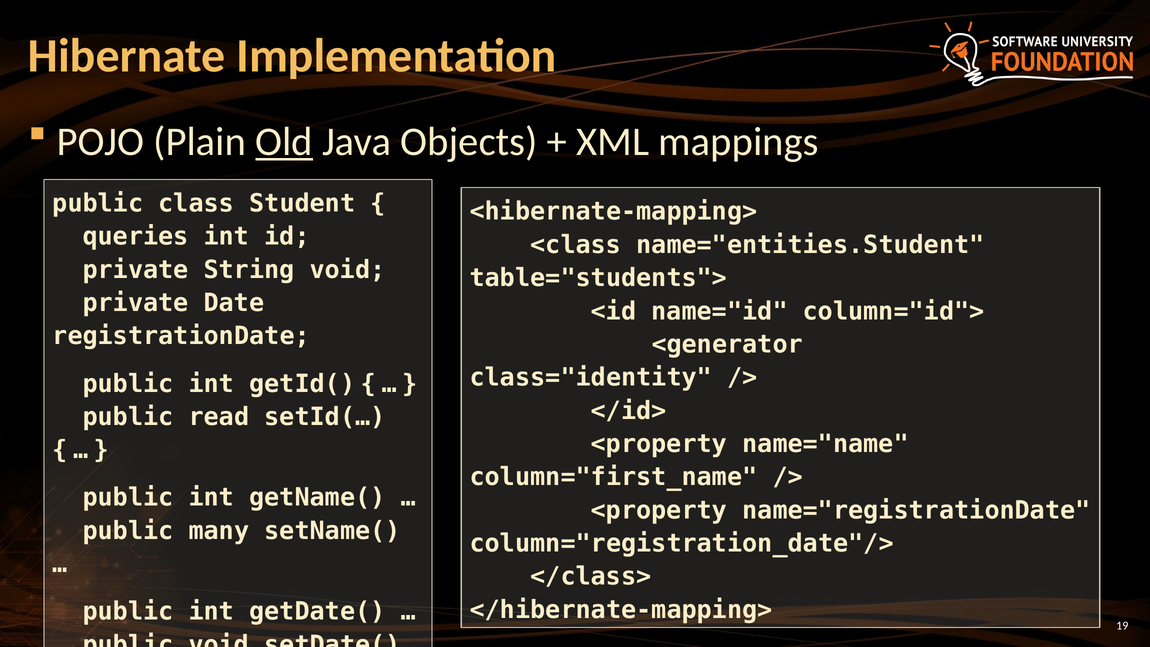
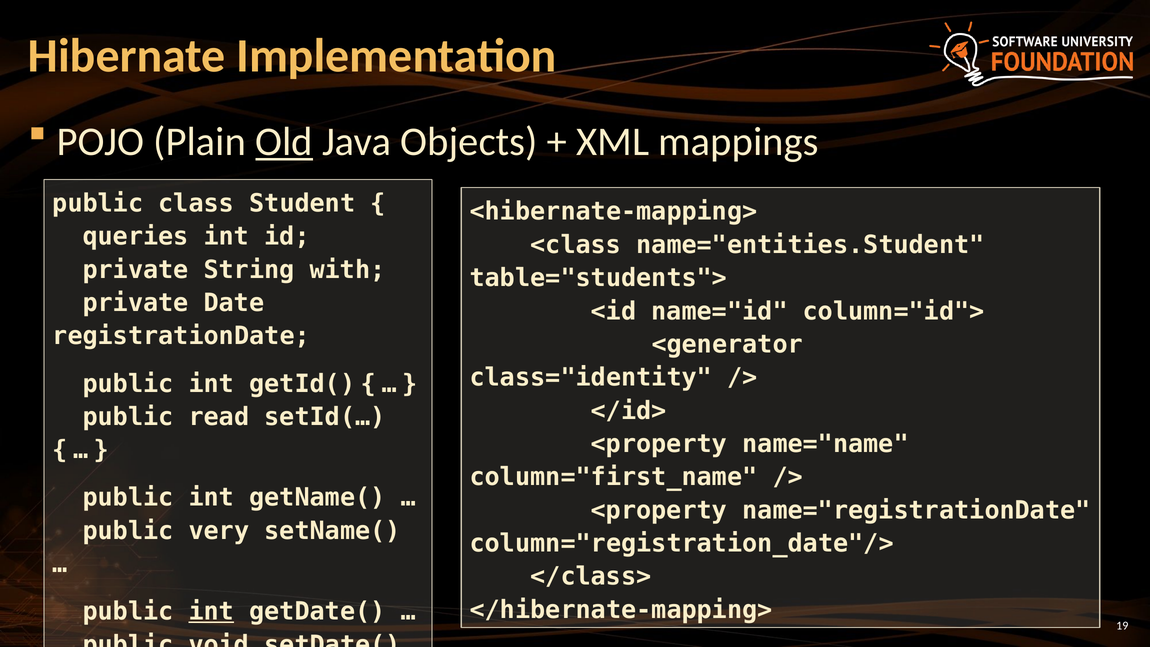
String void: void -> with (348, 270)
many: many -> very (219, 531)
int underline: none -> present (211, 612)
